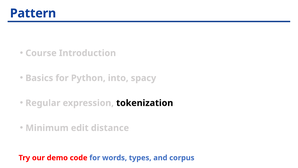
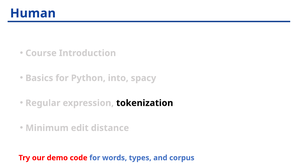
Pattern: Pattern -> Human (33, 13)
